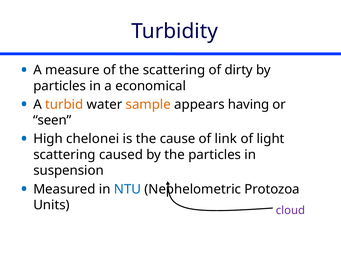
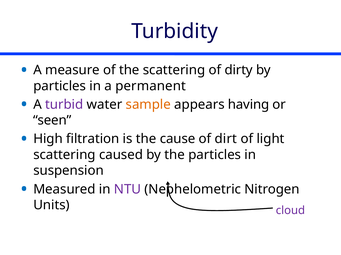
economical: economical -> permanent (151, 86)
turbid colour: orange -> purple (64, 105)
chelonei: chelonei -> filtration (93, 139)
link: link -> dirt (226, 139)
NTU colour: blue -> purple (128, 190)
Protozoa: Protozoa -> Nitrogen (272, 190)
